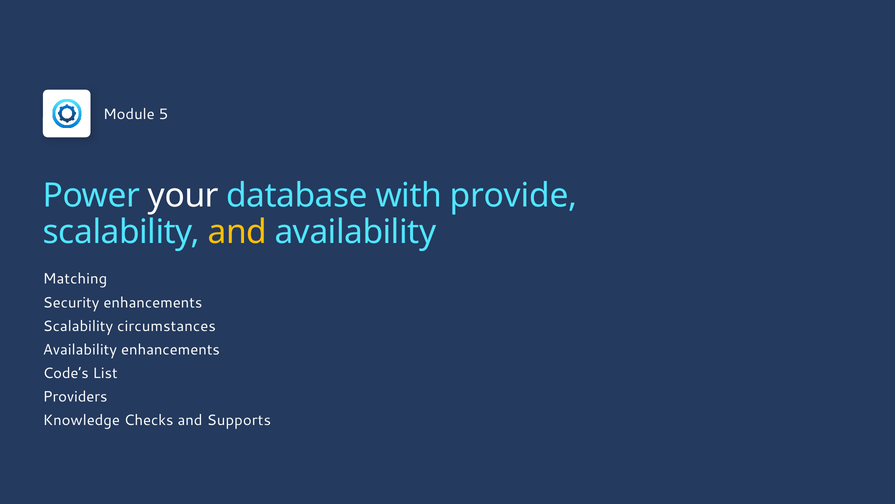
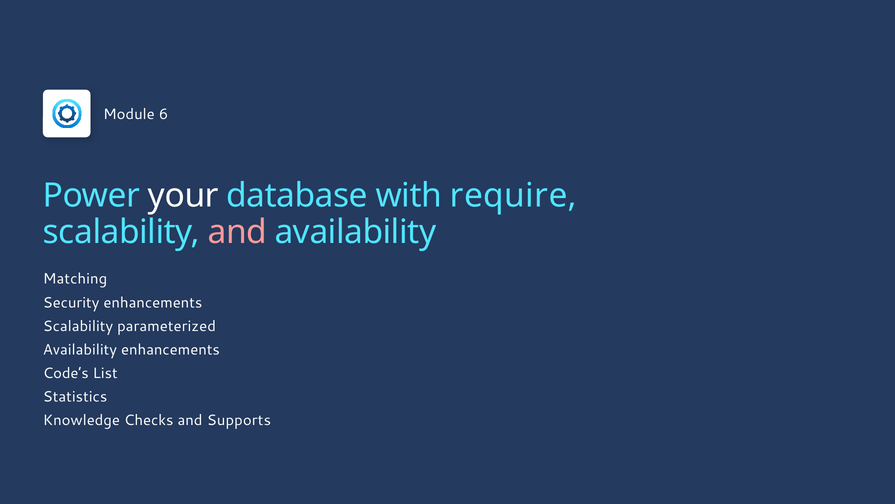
5: 5 -> 6 (163, 114)
provide: provide -> require (513, 196)
and colour: yellow -> pink (237, 232)
circumstances: circumstances -> parameterized (167, 326)
Providers: Providers -> Statistics (75, 396)
